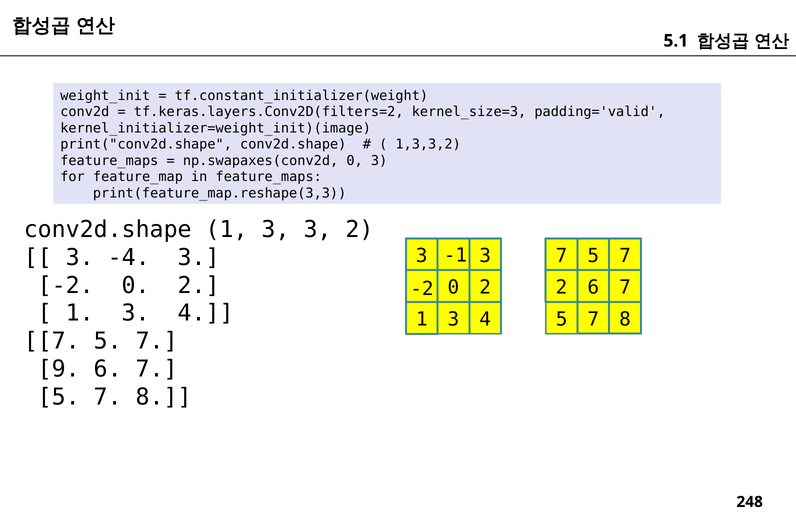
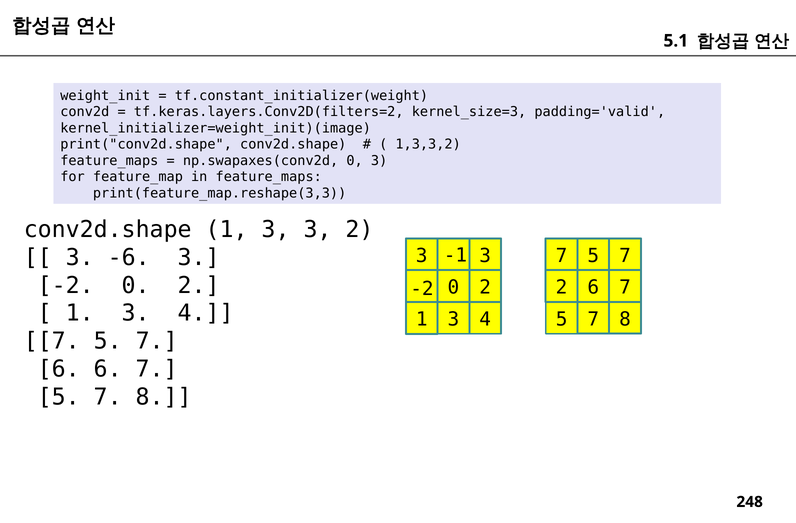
-4: -4 -> -6 (129, 257)
9: 9 -> 6 (59, 369)
